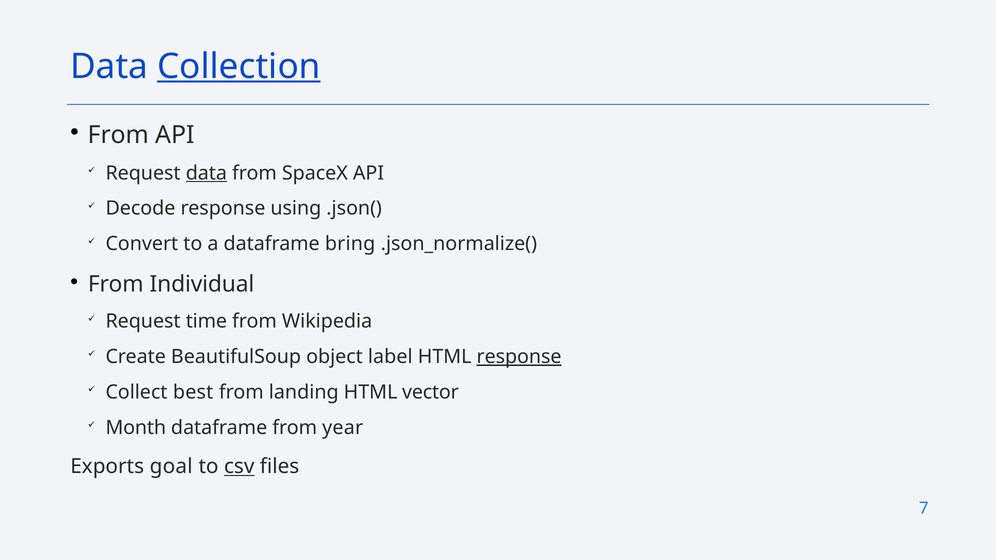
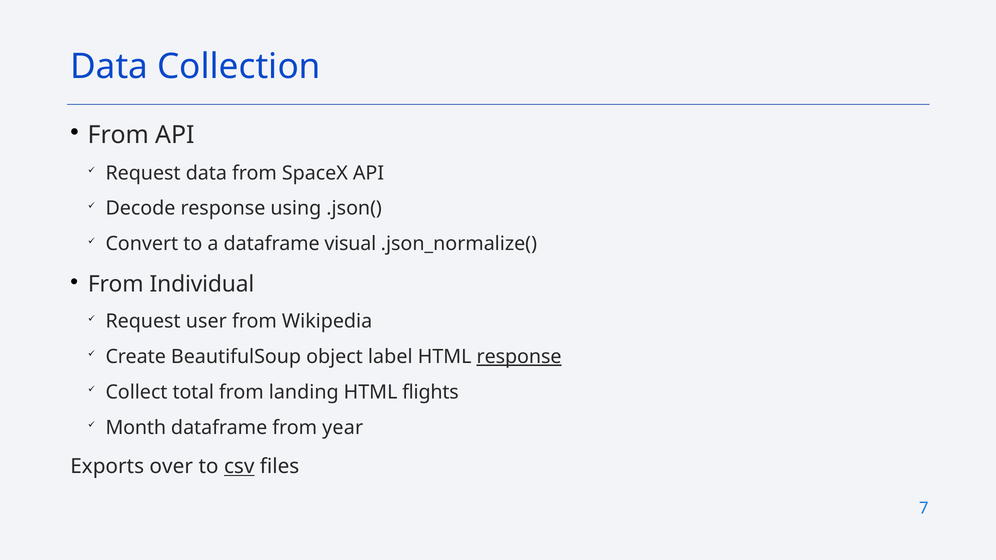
Collection underline: present -> none (239, 66)
data underline: present -> none (206, 173)
bring: bring -> visual (350, 244)
time: time -> user (206, 321)
best: best -> total (193, 392)
vector: vector -> flights (430, 392)
goal: goal -> over (171, 467)
